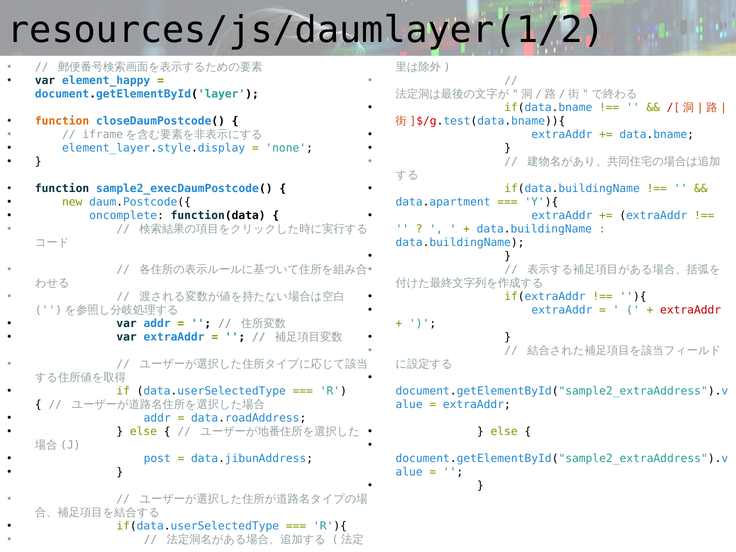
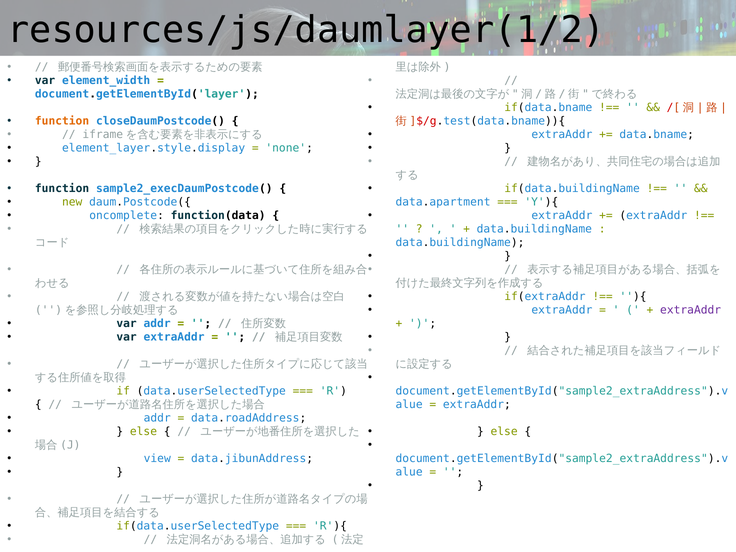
element_happy: element_happy -> element_width (106, 80)
extraAddr colour: red -> purple (691, 310)
post: post -> view (157, 459)
